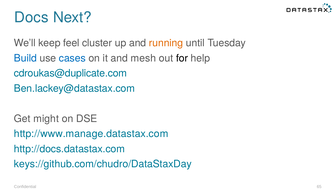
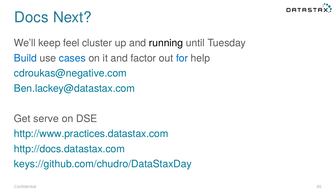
running colour: orange -> black (166, 43)
mesh: mesh -> factor (143, 58)
for colour: black -> blue (182, 58)
cdroukas@duplicate.com: cdroukas@duplicate.com -> cdroukas@negative.com (70, 73)
might: might -> serve (46, 119)
http://www.manage.datastax.com: http://www.manage.datastax.com -> http://www.practices.datastax.com (91, 134)
